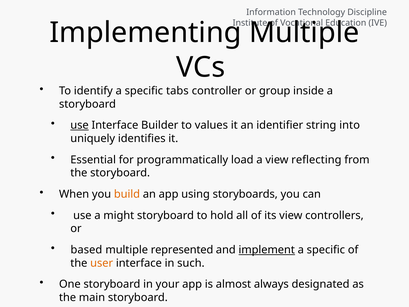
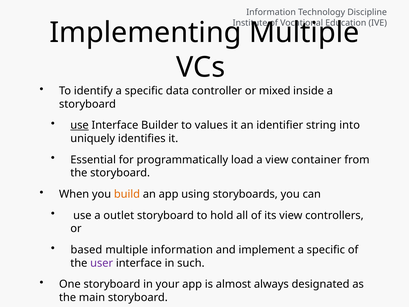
tabs: tabs -> data (177, 91)
group: group -> mixed (275, 91)
reflecting: reflecting -> container (316, 160)
might: might -> outlet (119, 215)
multiple represented: represented -> information (182, 250)
implement underline: present -> none (267, 250)
user colour: orange -> purple (102, 263)
